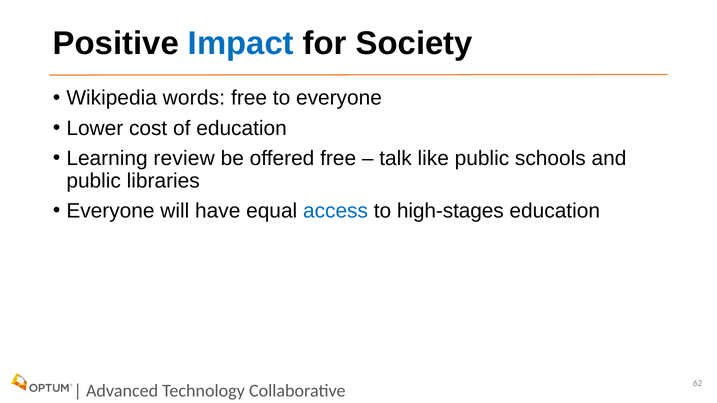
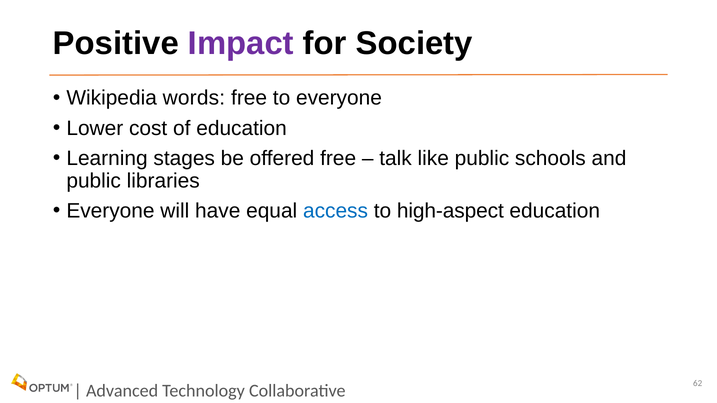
Impact colour: blue -> purple (241, 43)
review: review -> stages (184, 158)
high-stages: high-stages -> high-aspect (450, 211)
